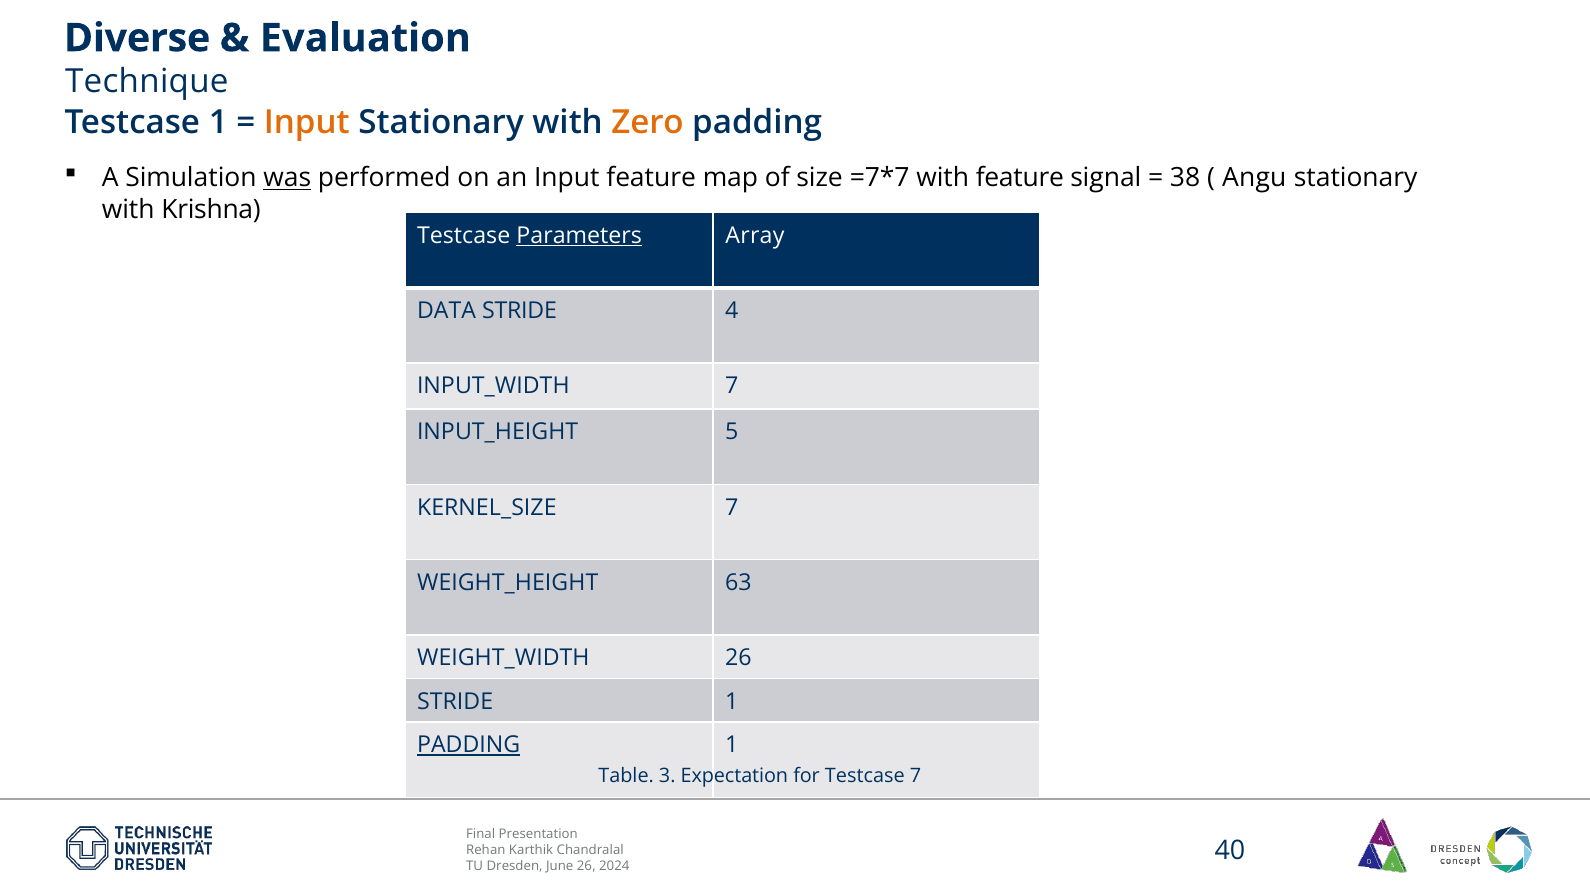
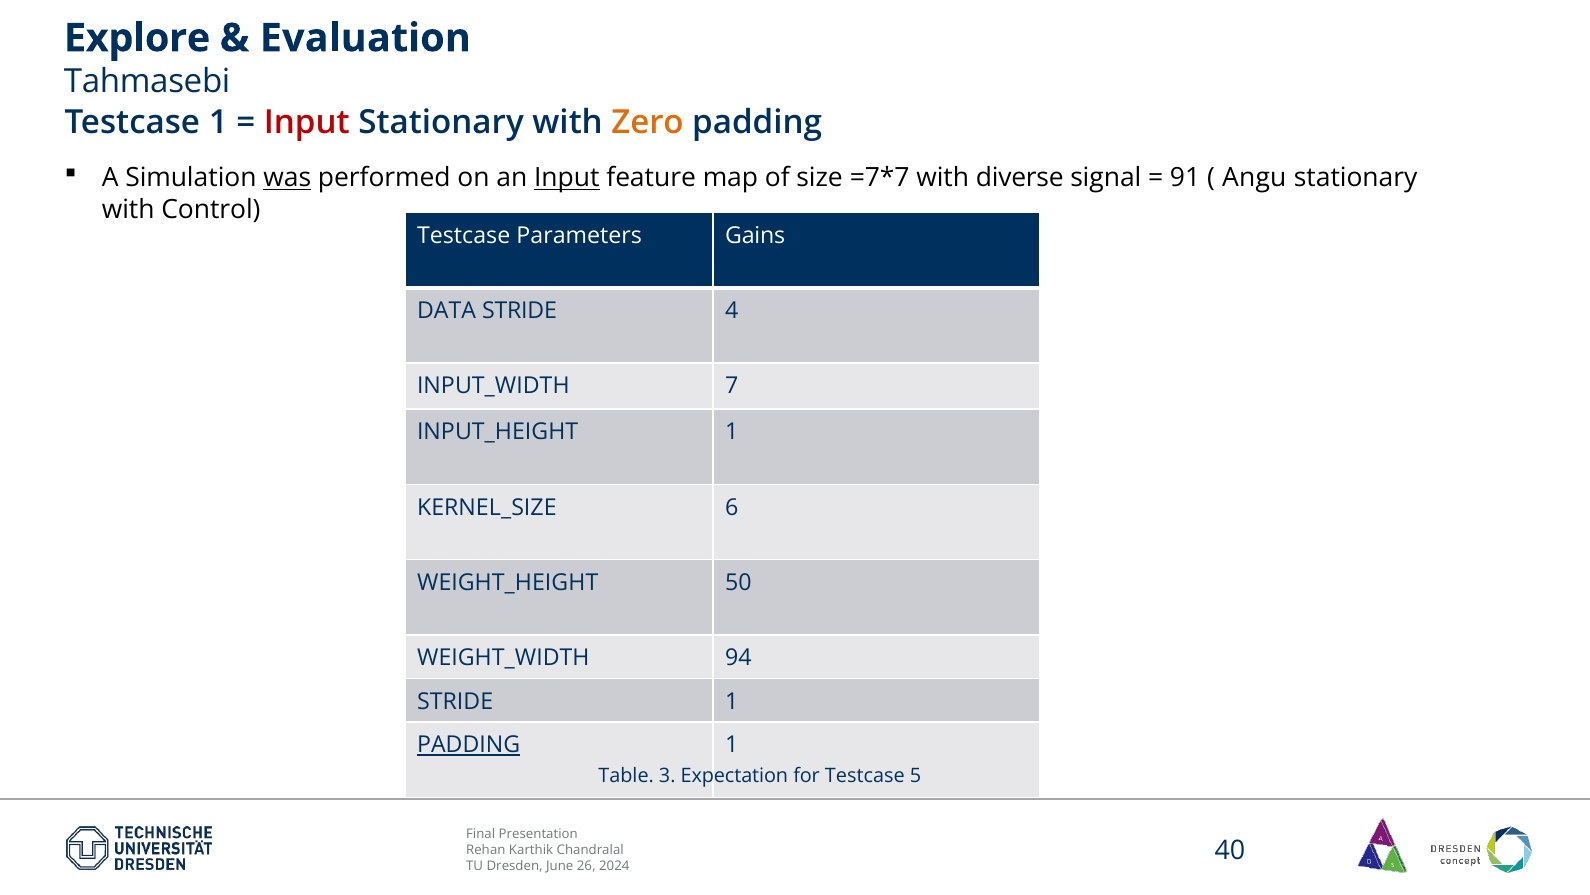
Diverse: Diverse -> Explore (137, 38)
Technique: Technique -> Tahmasebi (147, 81)
Input colour: orange -> red (307, 123)
Input underline: none -> present (567, 178)
with feature: feature -> diverse (1020, 178)
38: 38 -> 91 (1185, 178)
Krishna: Krishna -> Control (211, 210)
Parameters underline: present -> none (579, 236)
Array: Array -> Gains (755, 236)
5: 5 -> 1 (732, 432)
7: 7 -> 6 (732, 507)
63: 63 -> 50 (738, 582)
26: 26 -> 94 (738, 658)
Testcase 7: 7 -> 5 (916, 776)
